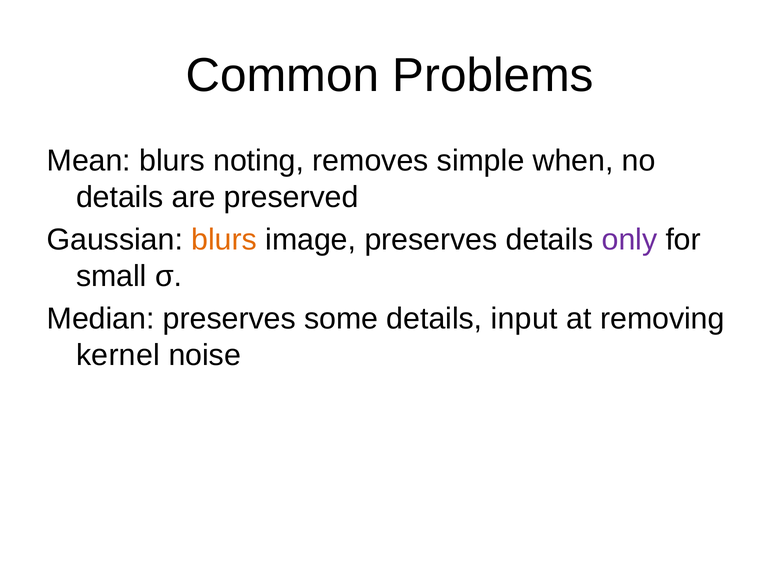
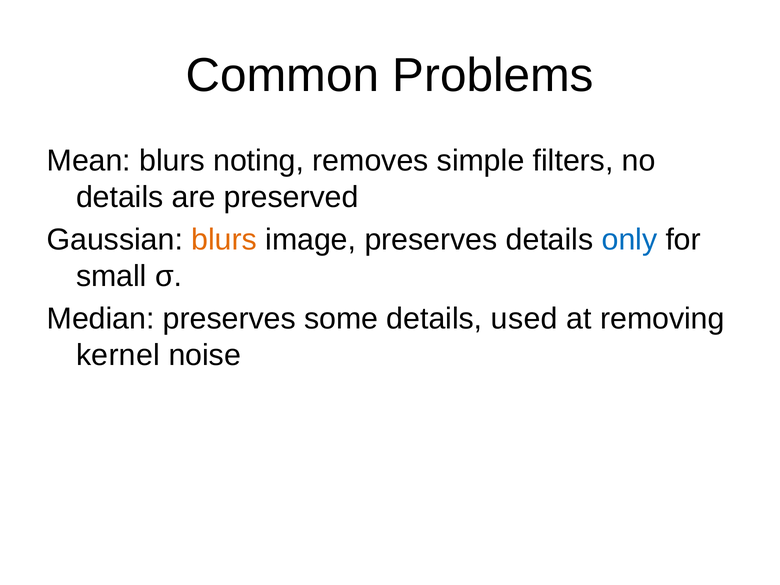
when: when -> filters (573, 161)
only colour: purple -> blue (629, 240)
input: input -> used (524, 319)
